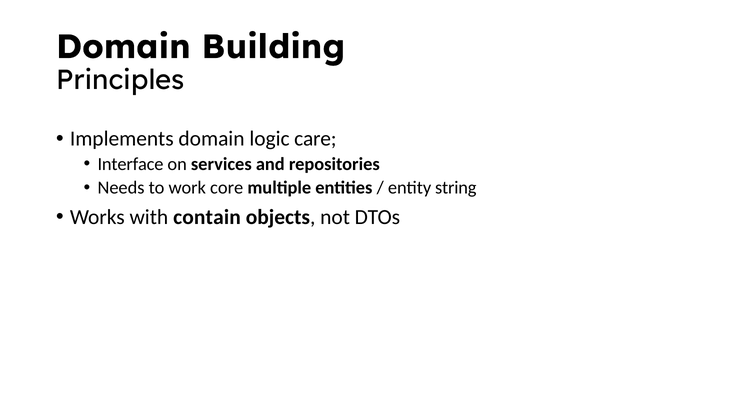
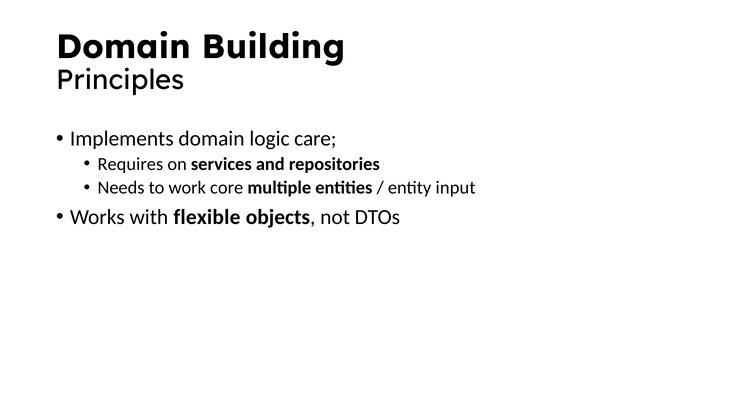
Interface: Interface -> Requires (130, 164)
string: string -> input (456, 188)
contain: contain -> flexible (207, 217)
